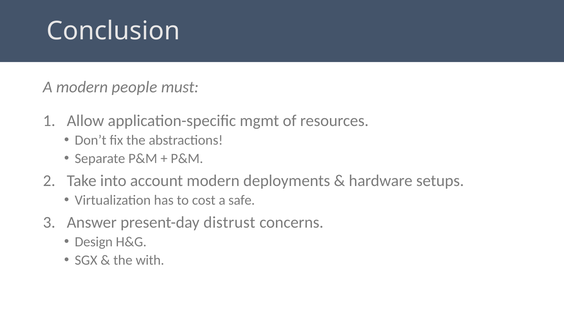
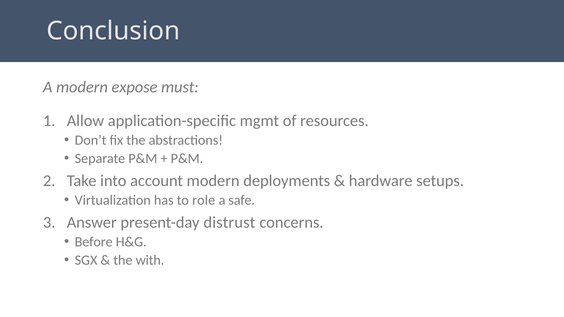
people: people -> expose (135, 87)
cost: cost -> role (204, 200)
Design: Design -> Before (94, 242)
